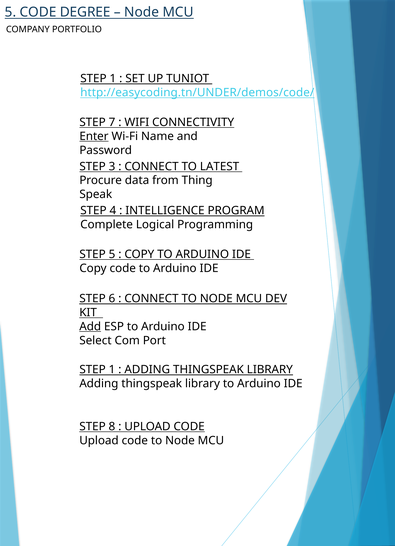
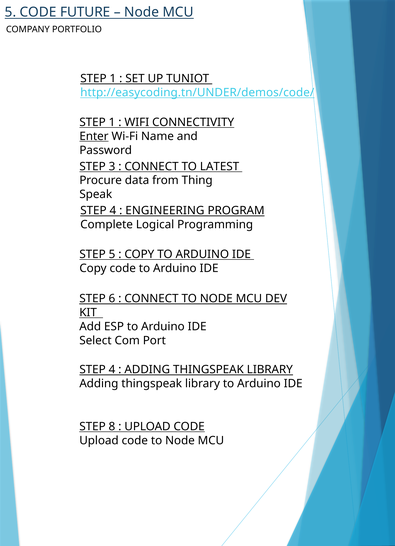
DEGREE: DEGREE -> FUTURE (85, 12)
7: 7 -> 1 (112, 122)
INTELLIGENCE: INTELLIGENCE -> ENGINEERING (165, 211)
Add underline: present -> none (90, 327)
1: 1 -> 4 (112, 370)
